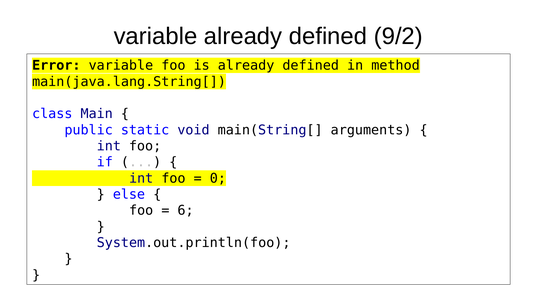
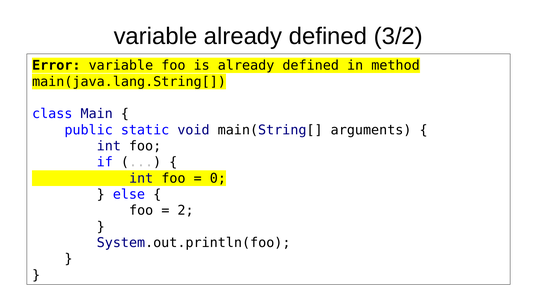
9/2: 9/2 -> 3/2 (398, 36)
6: 6 -> 2 (186, 211)
